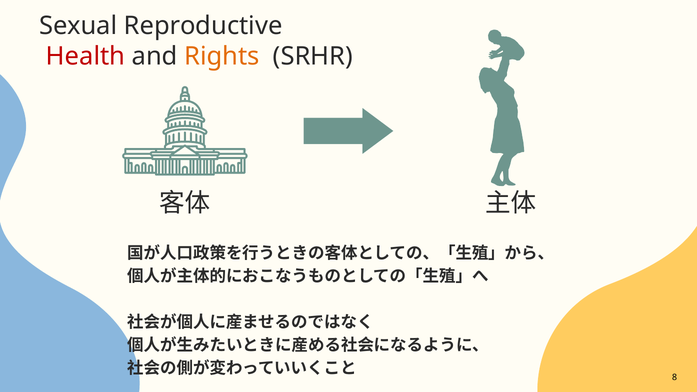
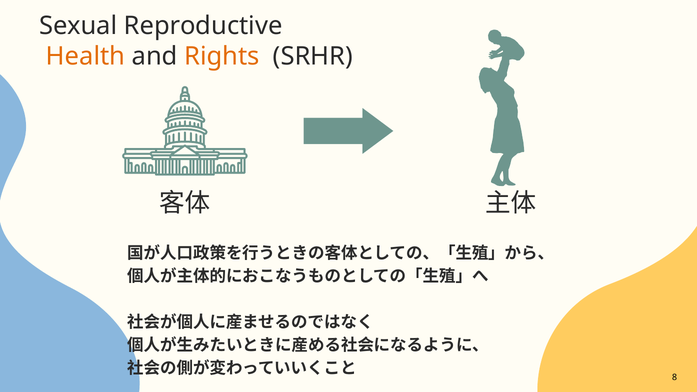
Health colour: red -> orange (85, 56)
